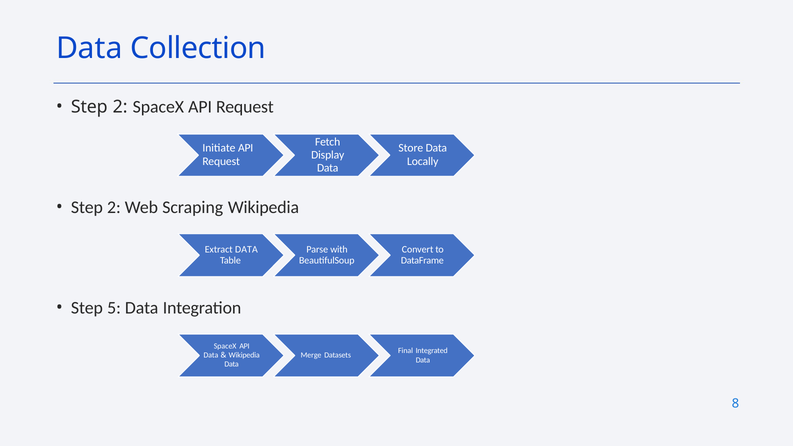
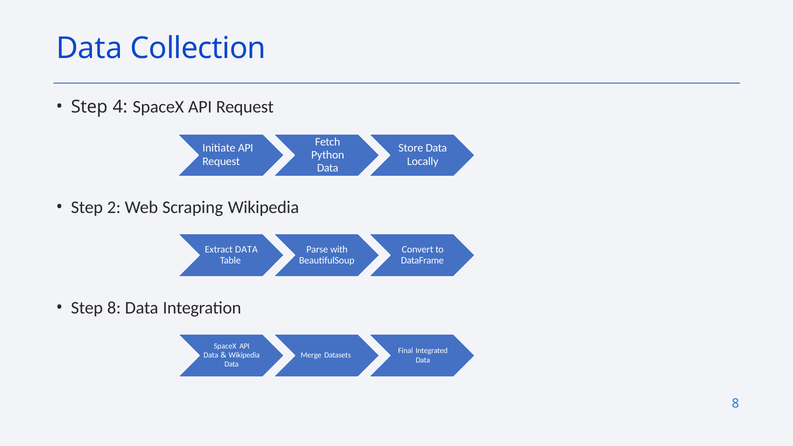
2: 2 -> 4 (120, 107)
Display: Display -> Python (328, 155)
Step 5: 5 -> 8 (114, 308)
